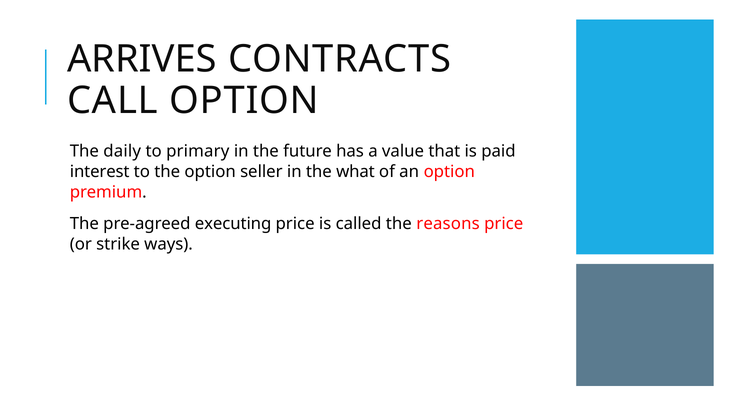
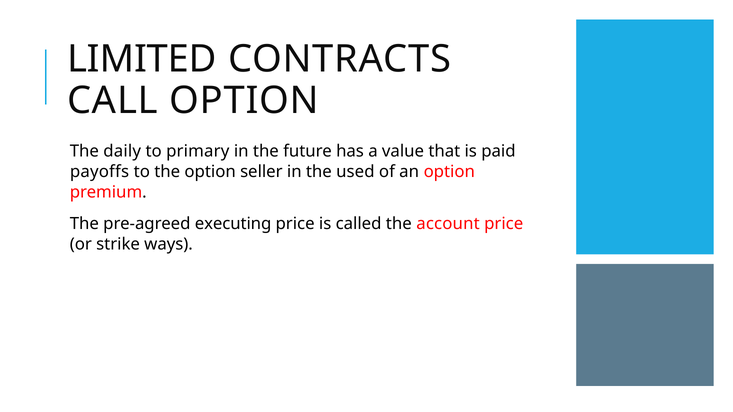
ARRIVES: ARRIVES -> LIMITED (142, 59)
interest: interest -> payoffs (100, 172)
what: what -> used (355, 172)
reasons: reasons -> account (448, 224)
